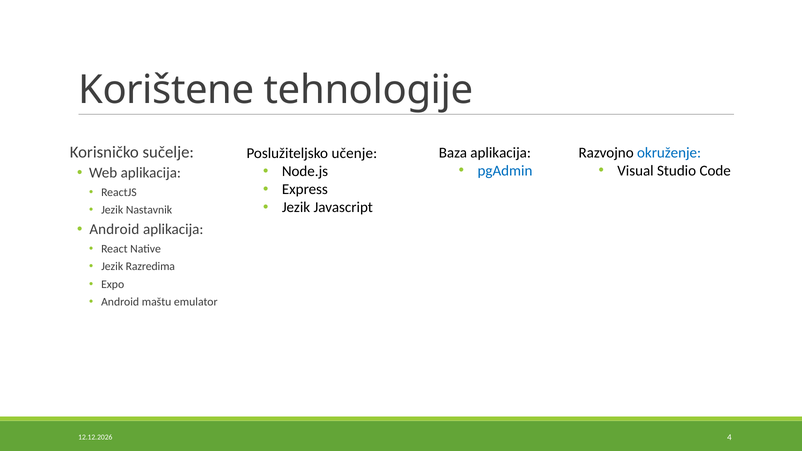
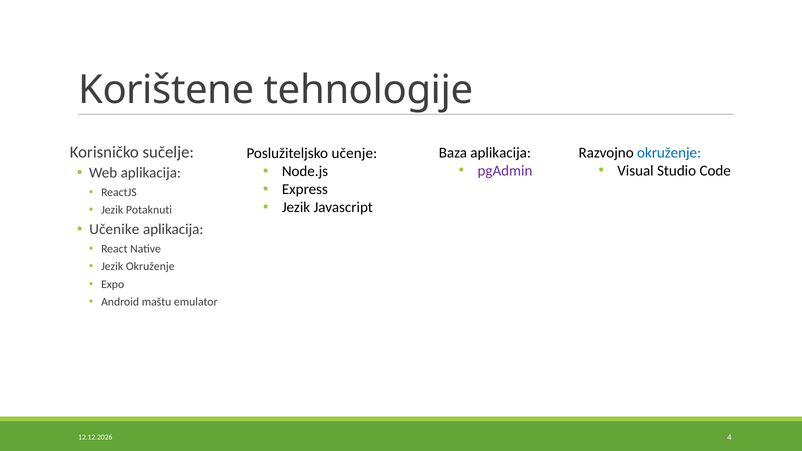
pgAdmin colour: blue -> purple (505, 171)
Nastavnik: Nastavnik -> Potaknuti (149, 210)
Android: Android -> Učenike (114, 229)
Jezik Razredima: Razredima -> Okruženje (150, 267)
